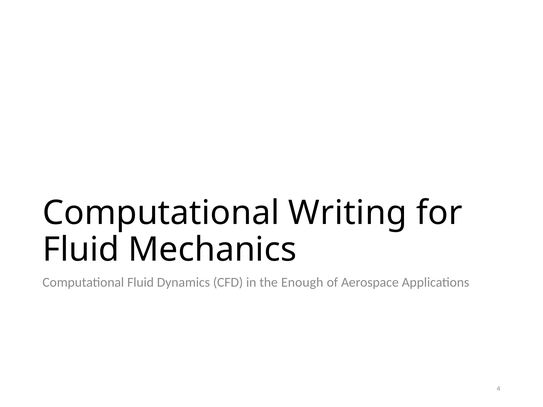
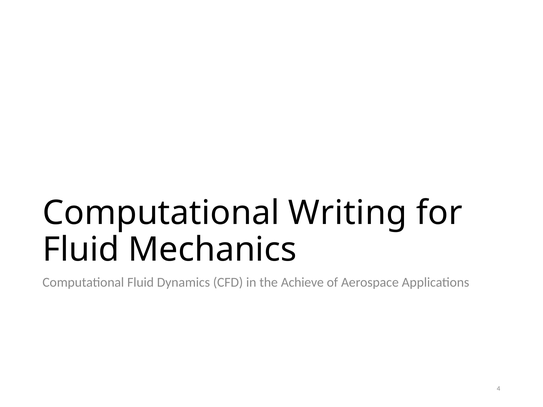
Enough: Enough -> Achieve (302, 283)
